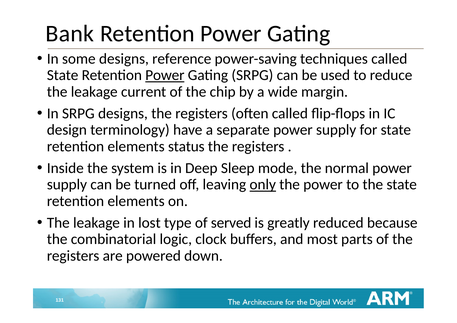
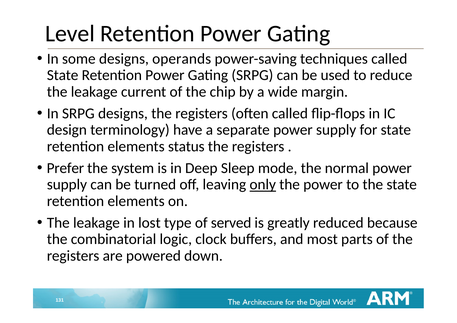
Bank: Bank -> Level (70, 34)
reference: reference -> operands (182, 59)
Power underline: present -> none (165, 75)
Inside: Inside -> Prefer (65, 168)
